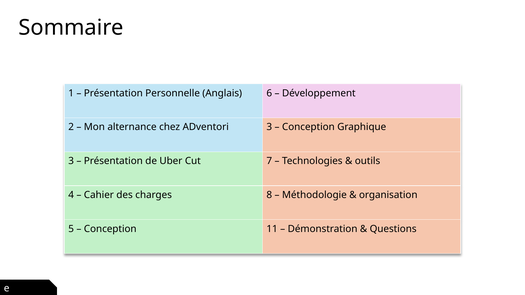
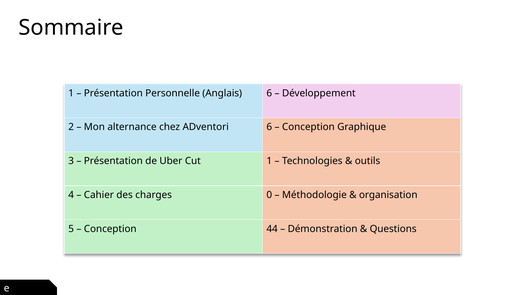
ADventori 3: 3 -> 6 (269, 127)
Cut 7: 7 -> 1 (269, 161)
8: 8 -> 0 (269, 195)
11: 11 -> 44 (272, 229)
